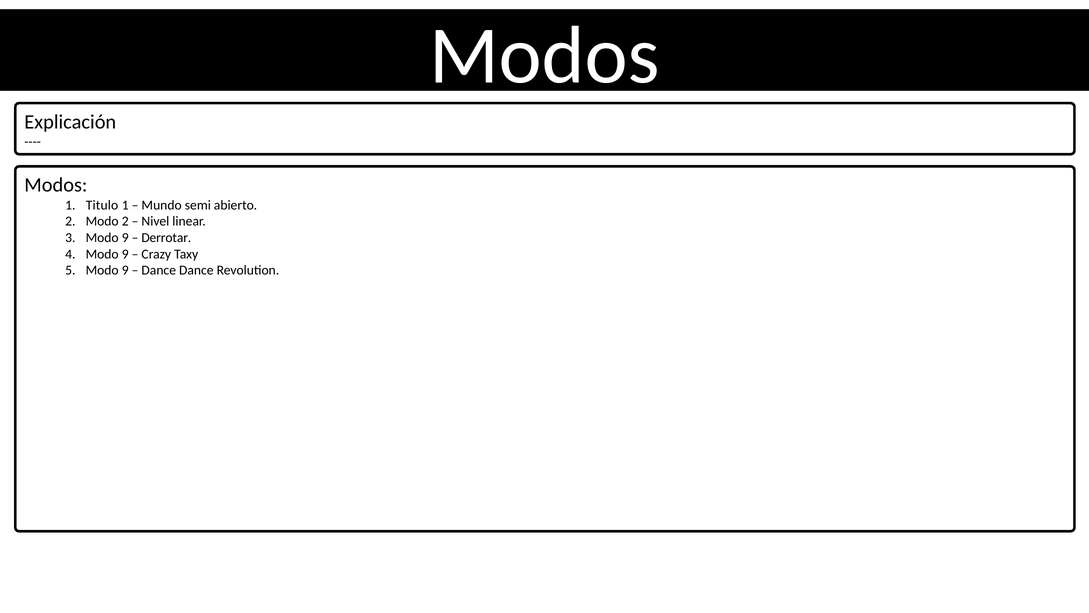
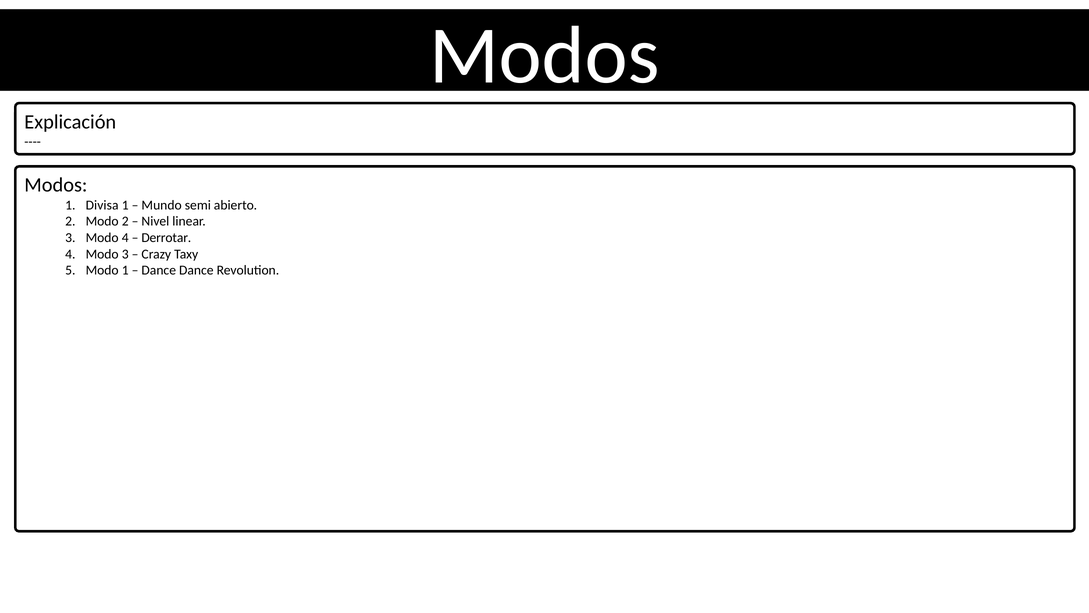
Titulo: Titulo -> Divisa (102, 205)
3 Modo 9: 9 -> 4 (125, 238)
4 Modo 9: 9 -> 3 (125, 254)
5 Modo 9: 9 -> 1 (125, 270)
